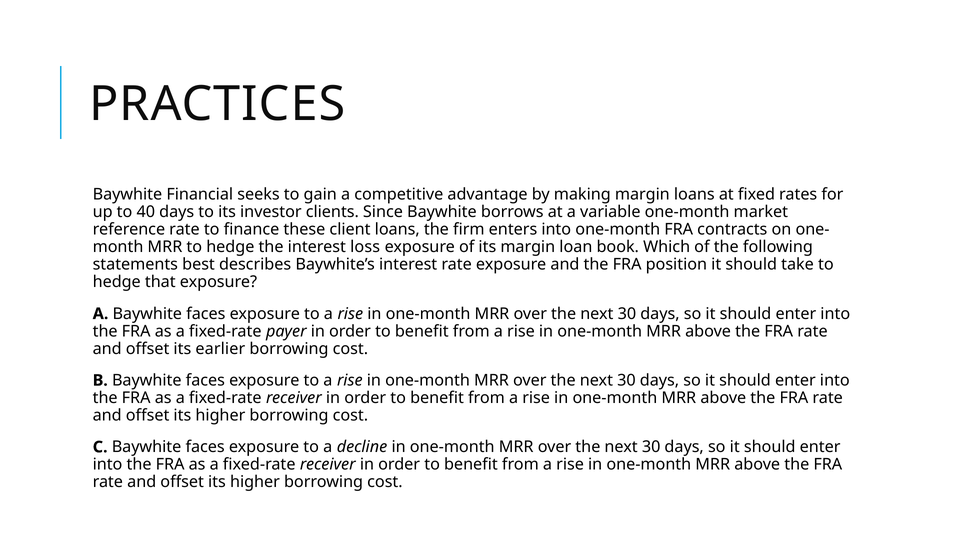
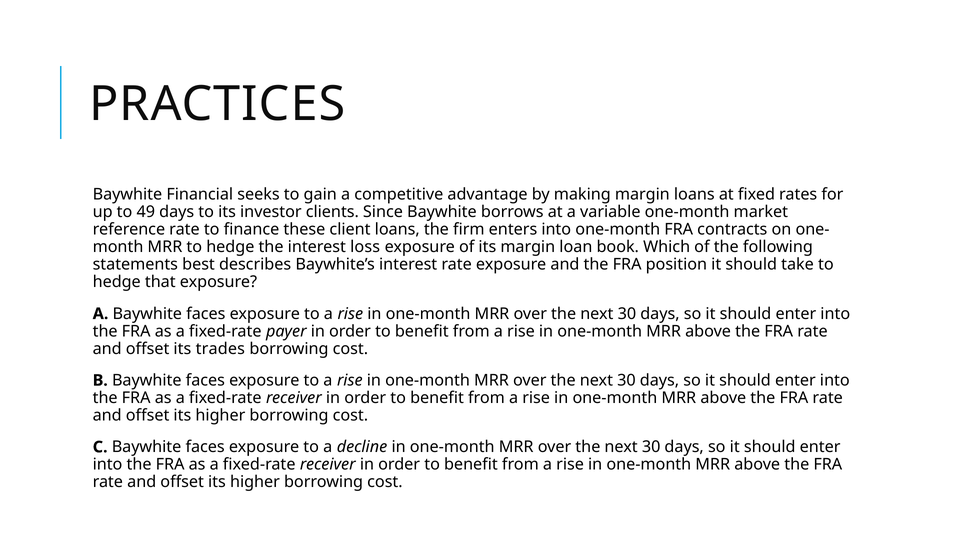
40: 40 -> 49 (146, 212)
earlier: earlier -> trades (220, 349)
